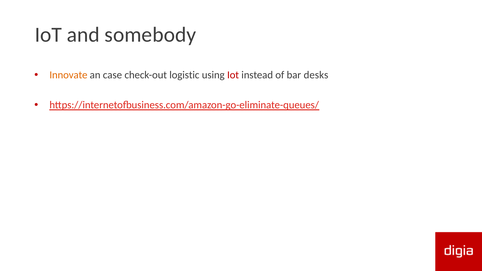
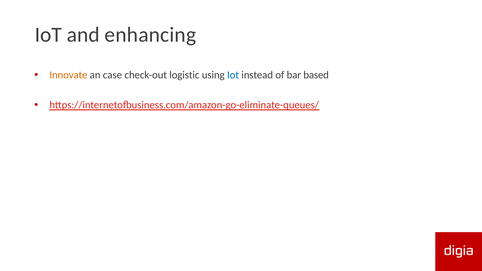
somebody: somebody -> enhancing (150, 35)
Iot colour: red -> blue (233, 75)
desks: desks -> based (316, 75)
